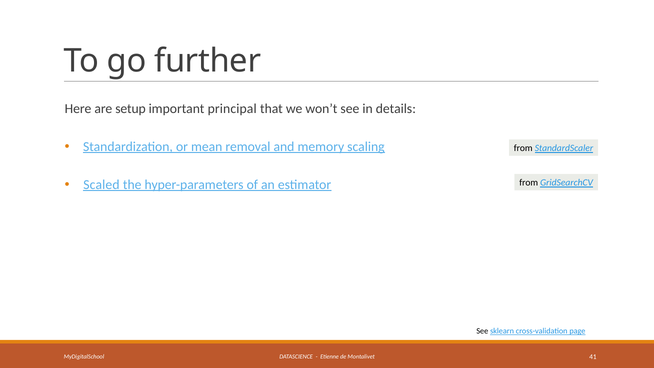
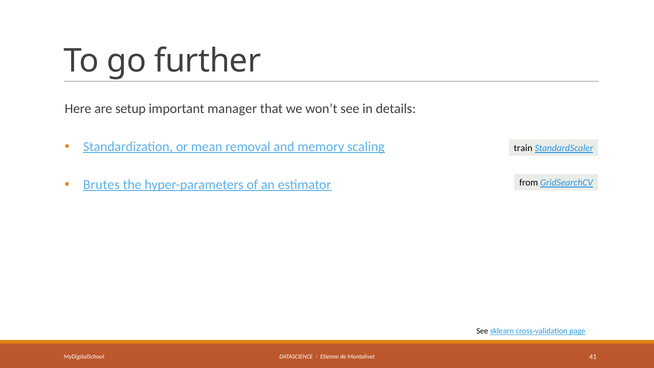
principal: principal -> manager (232, 109)
from: from -> train (523, 148)
Scaled: Scaled -> Brutes (101, 185)
